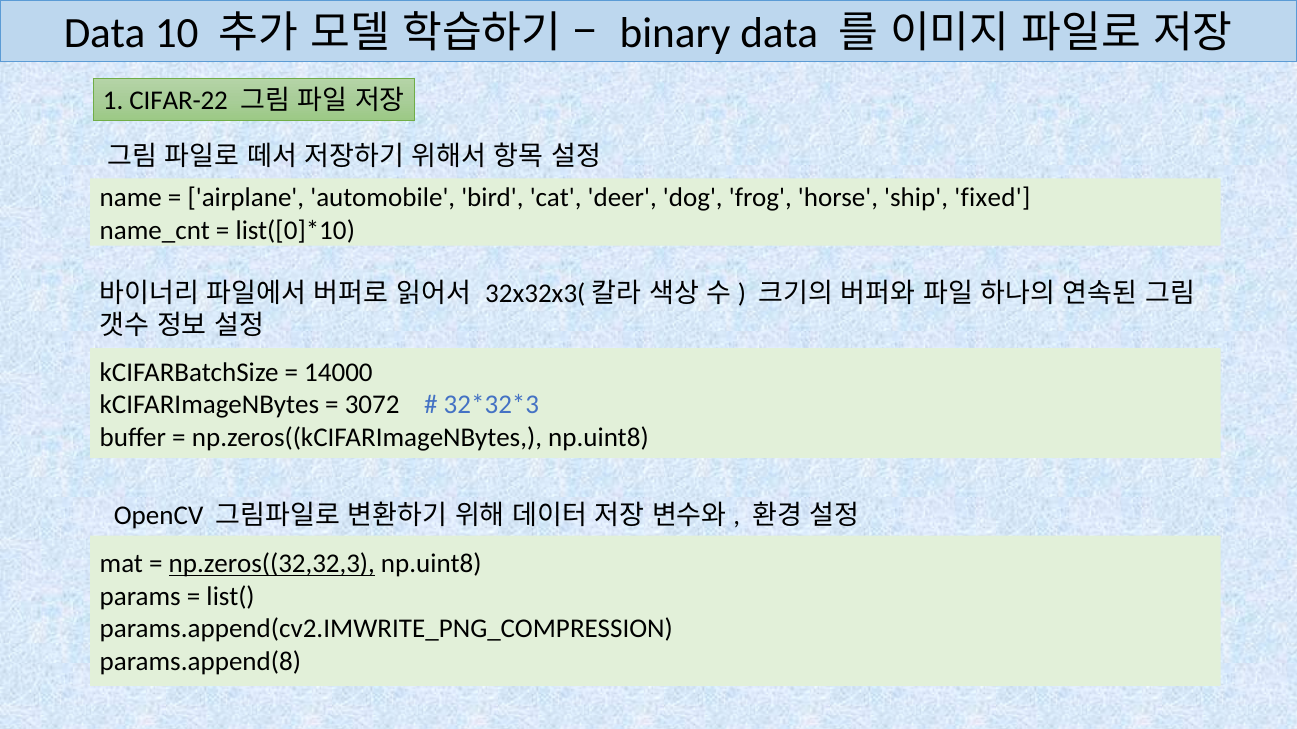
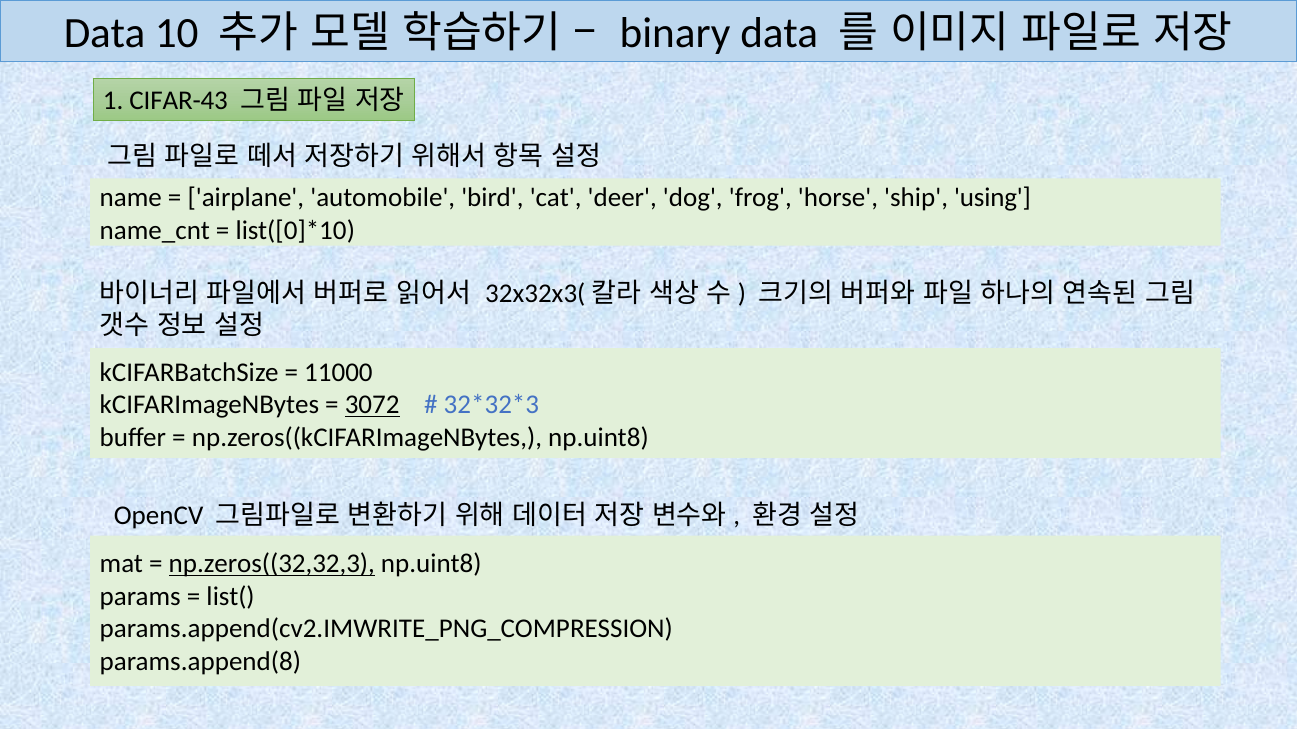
CIFAR-22: CIFAR-22 -> CIFAR-43 (179, 101)
fixed: fixed -> using (993, 198)
14000: 14000 -> 11000 (338, 373)
3072 underline: none -> present (372, 405)
